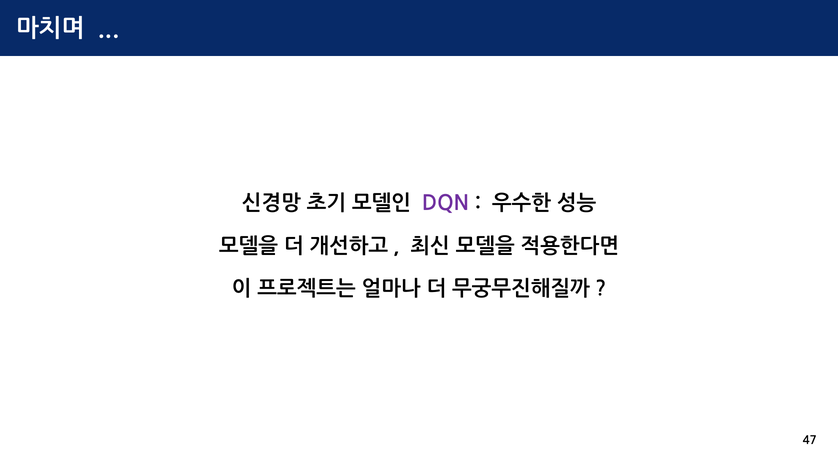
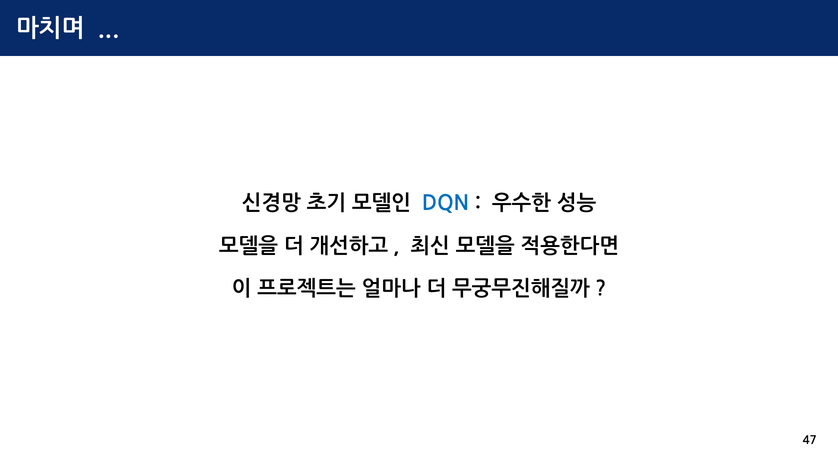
DQN colour: purple -> blue (445, 204)
